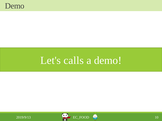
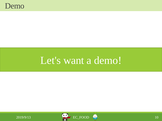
calls: calls -> want (74, 61)
